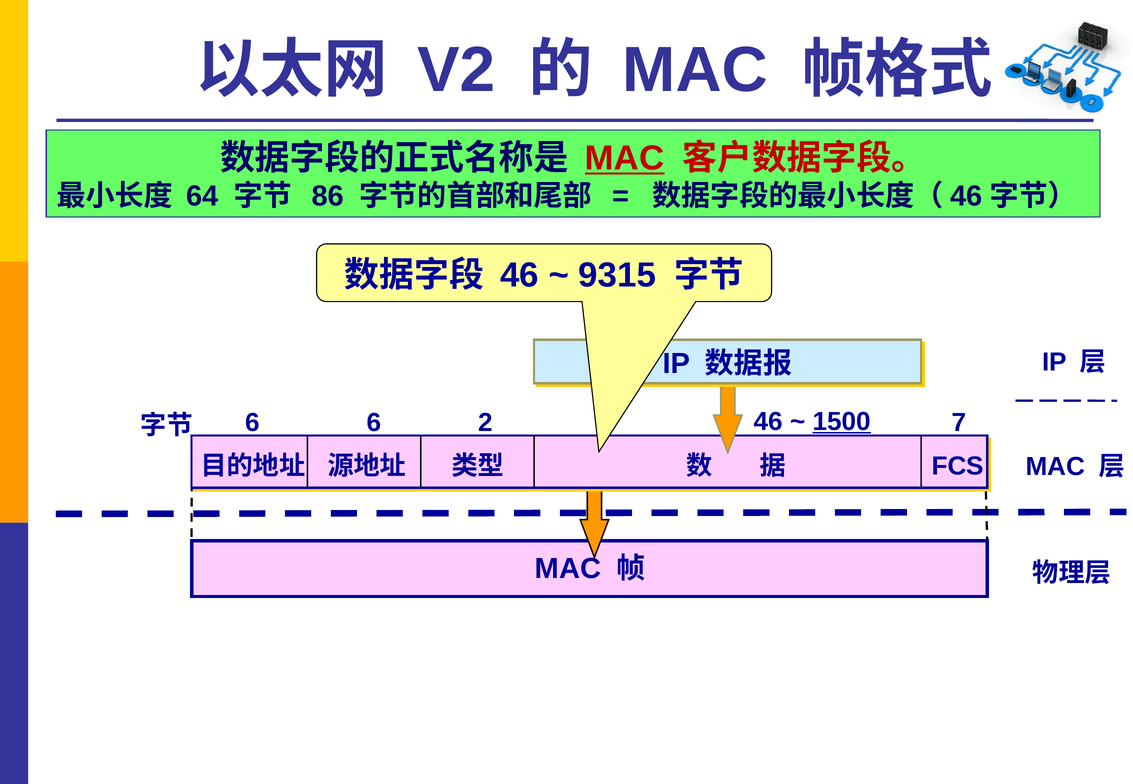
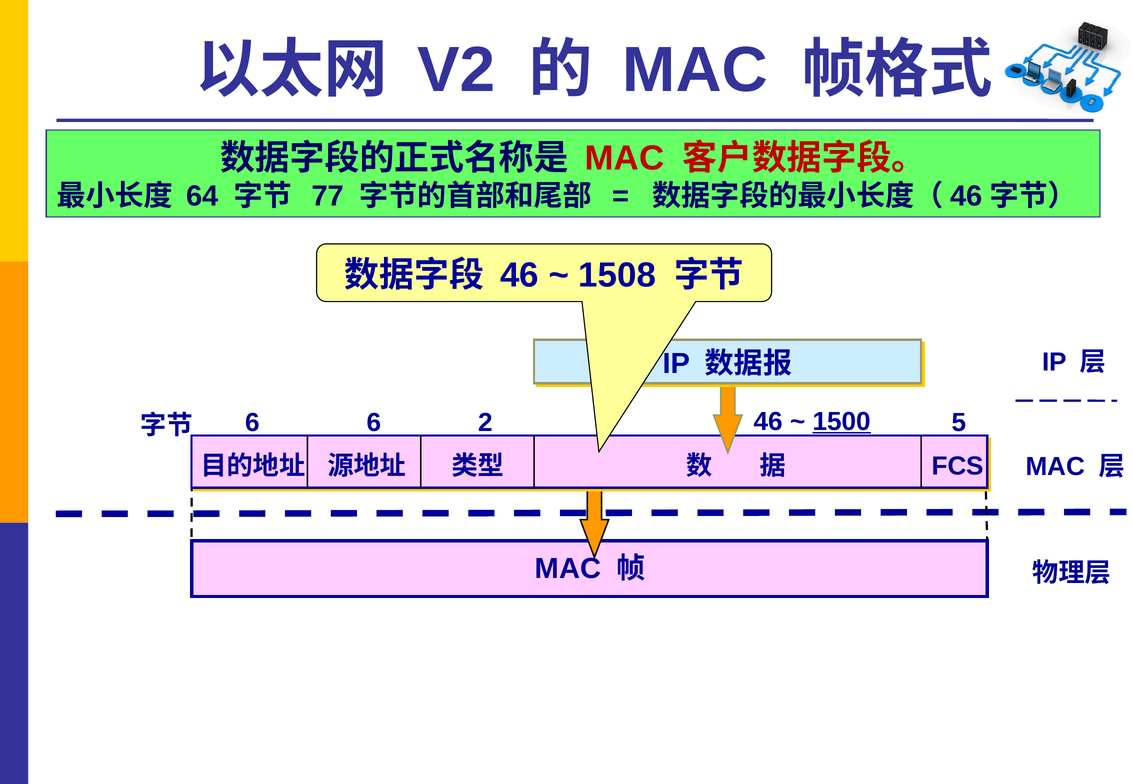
MAC underline: present -> none (625, 159)
86: 86 -> 77 (328, 196)
9315: 9315 -> 1508 (617, 275)
7: 7 -> 5 (959, 423)
